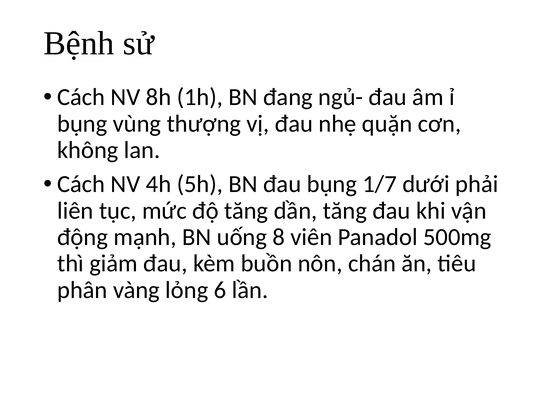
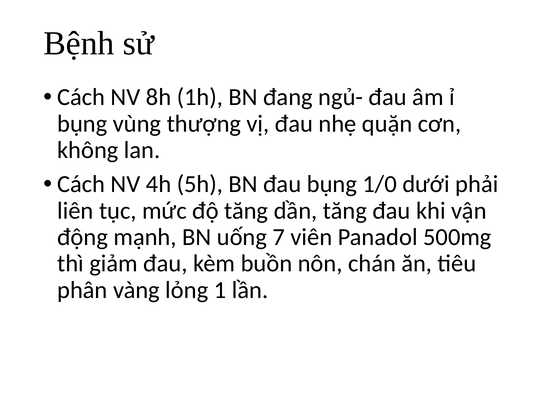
1/7: 1/7 -> 1/0 (380, 184)
8: 8 -> 7 (279, 237)
6: 6 -> 1 (220, 290)
